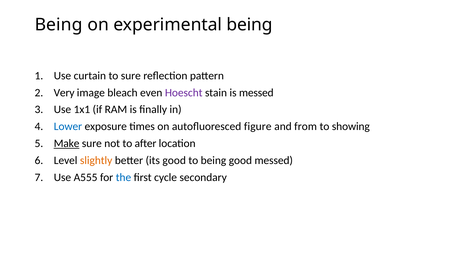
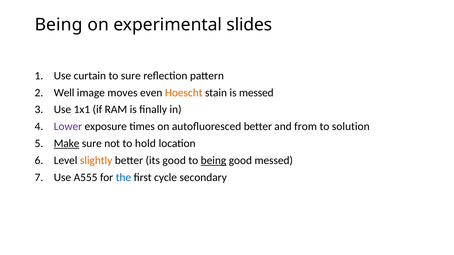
experimental being: being -> slides (249, 25)
Very: Very -> Well (64, 93)
bleach: bleach -> moves (122, 93)
Hoescht colour: purple -> orange (184, 93)
Lower colour: blue -> purple (68, 127)
autofluoresced figure: figure -> better (258, 127)
showing: showing -> solution (351, 127)
after: after -> hold (145, 144)
being underline: none -> present (213, 161)
